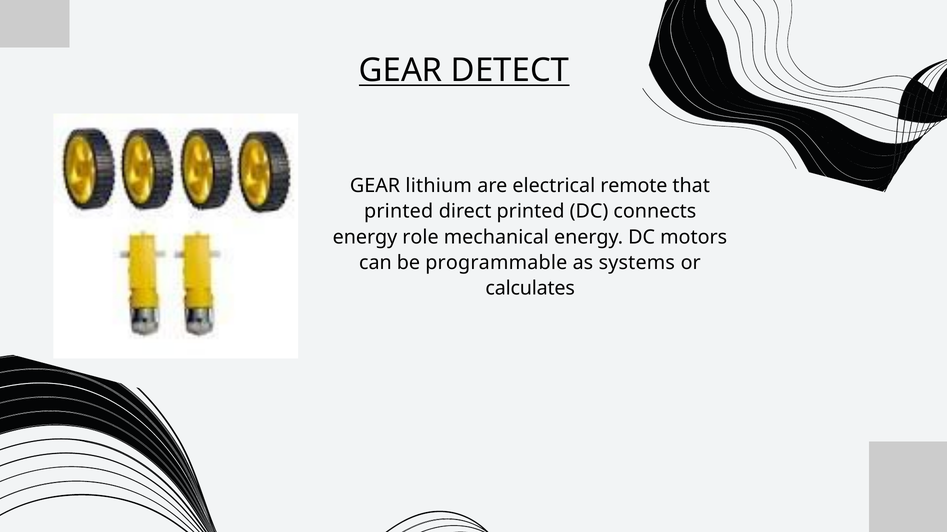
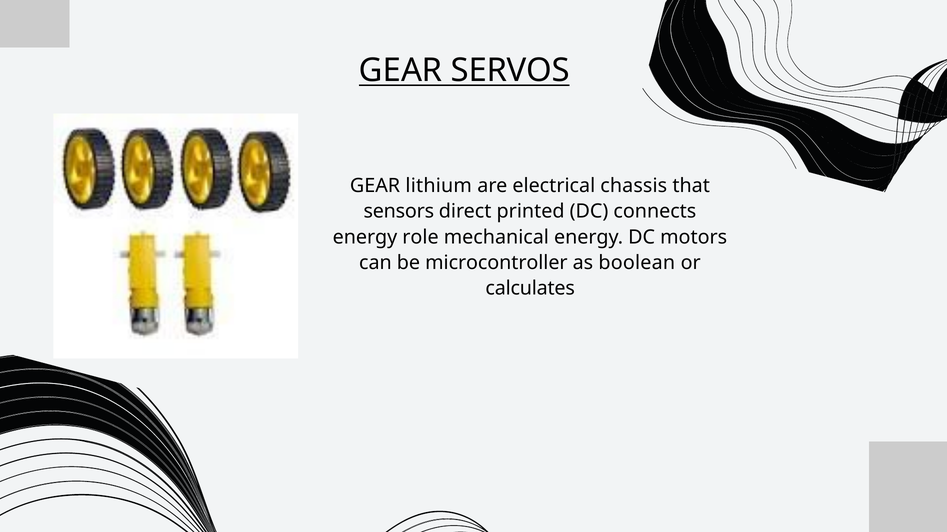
DETECT: DETECT -> SERVOS (510, 70)
remote: remote -> chassis (634, 186)
printed: printed -> sensors (399, 212)
programmable: programmable -> microcontroller (496, 263)
systems: systems -> boolean (637, 263)
